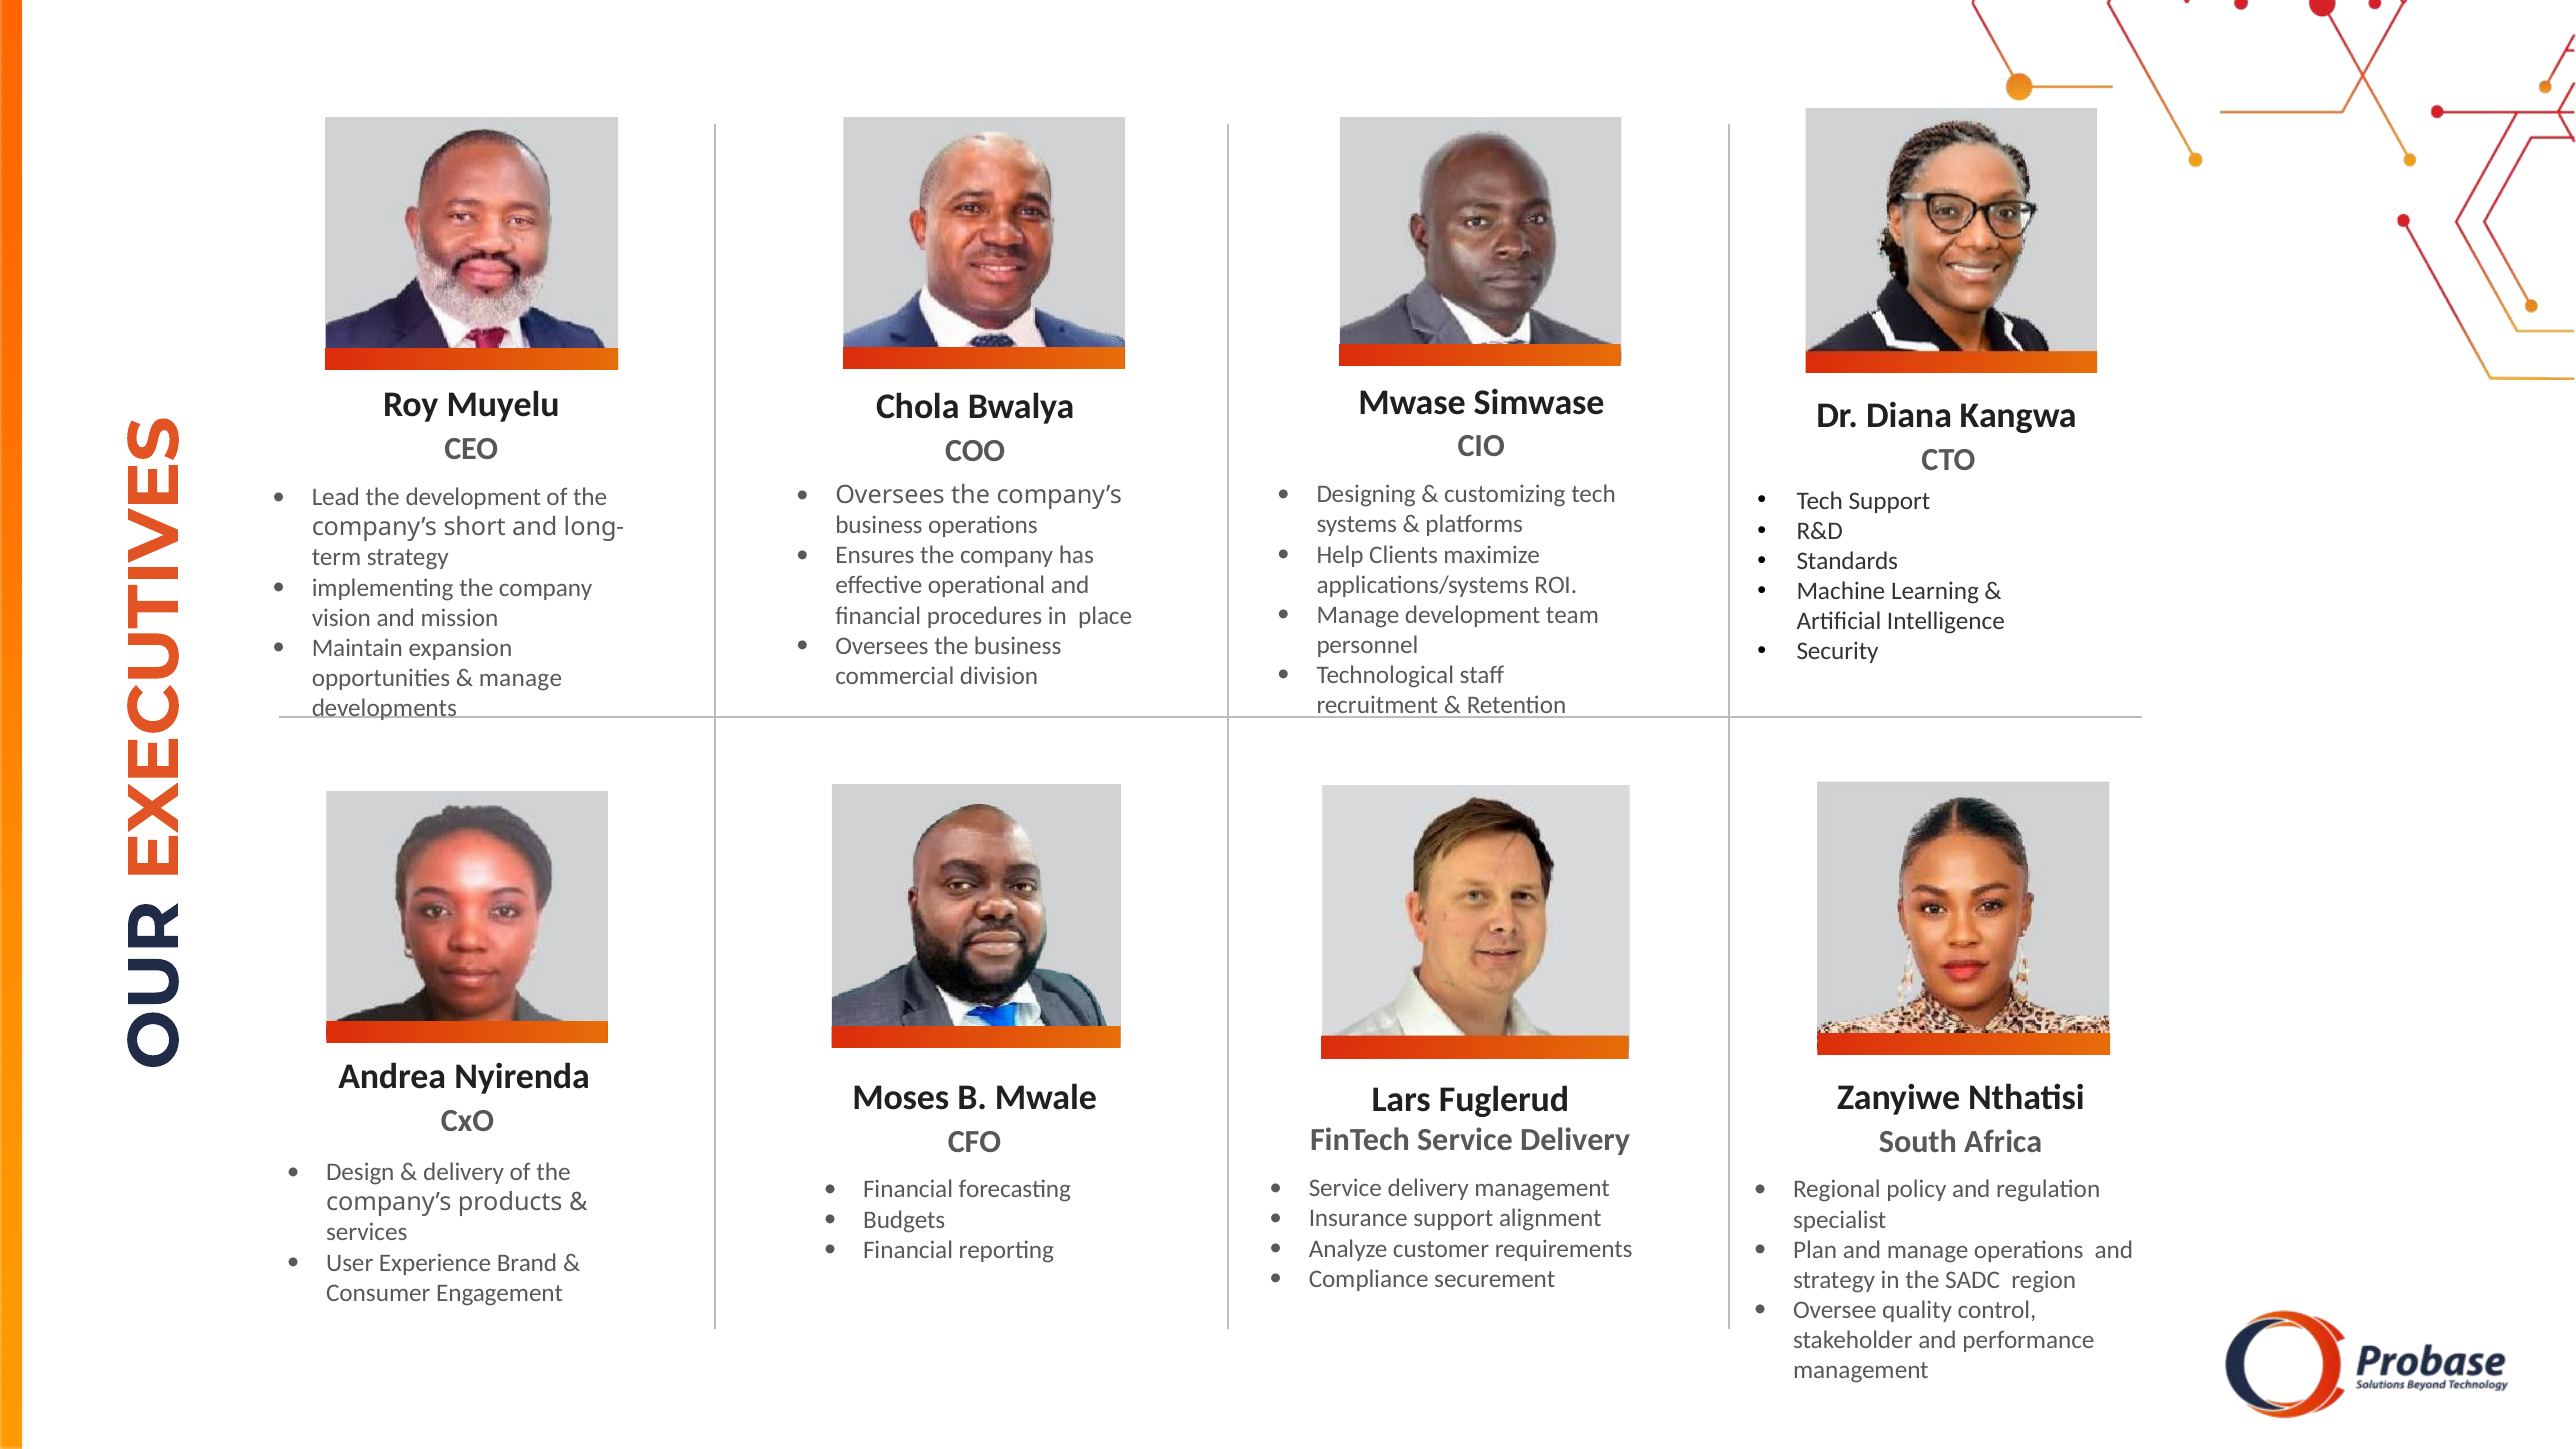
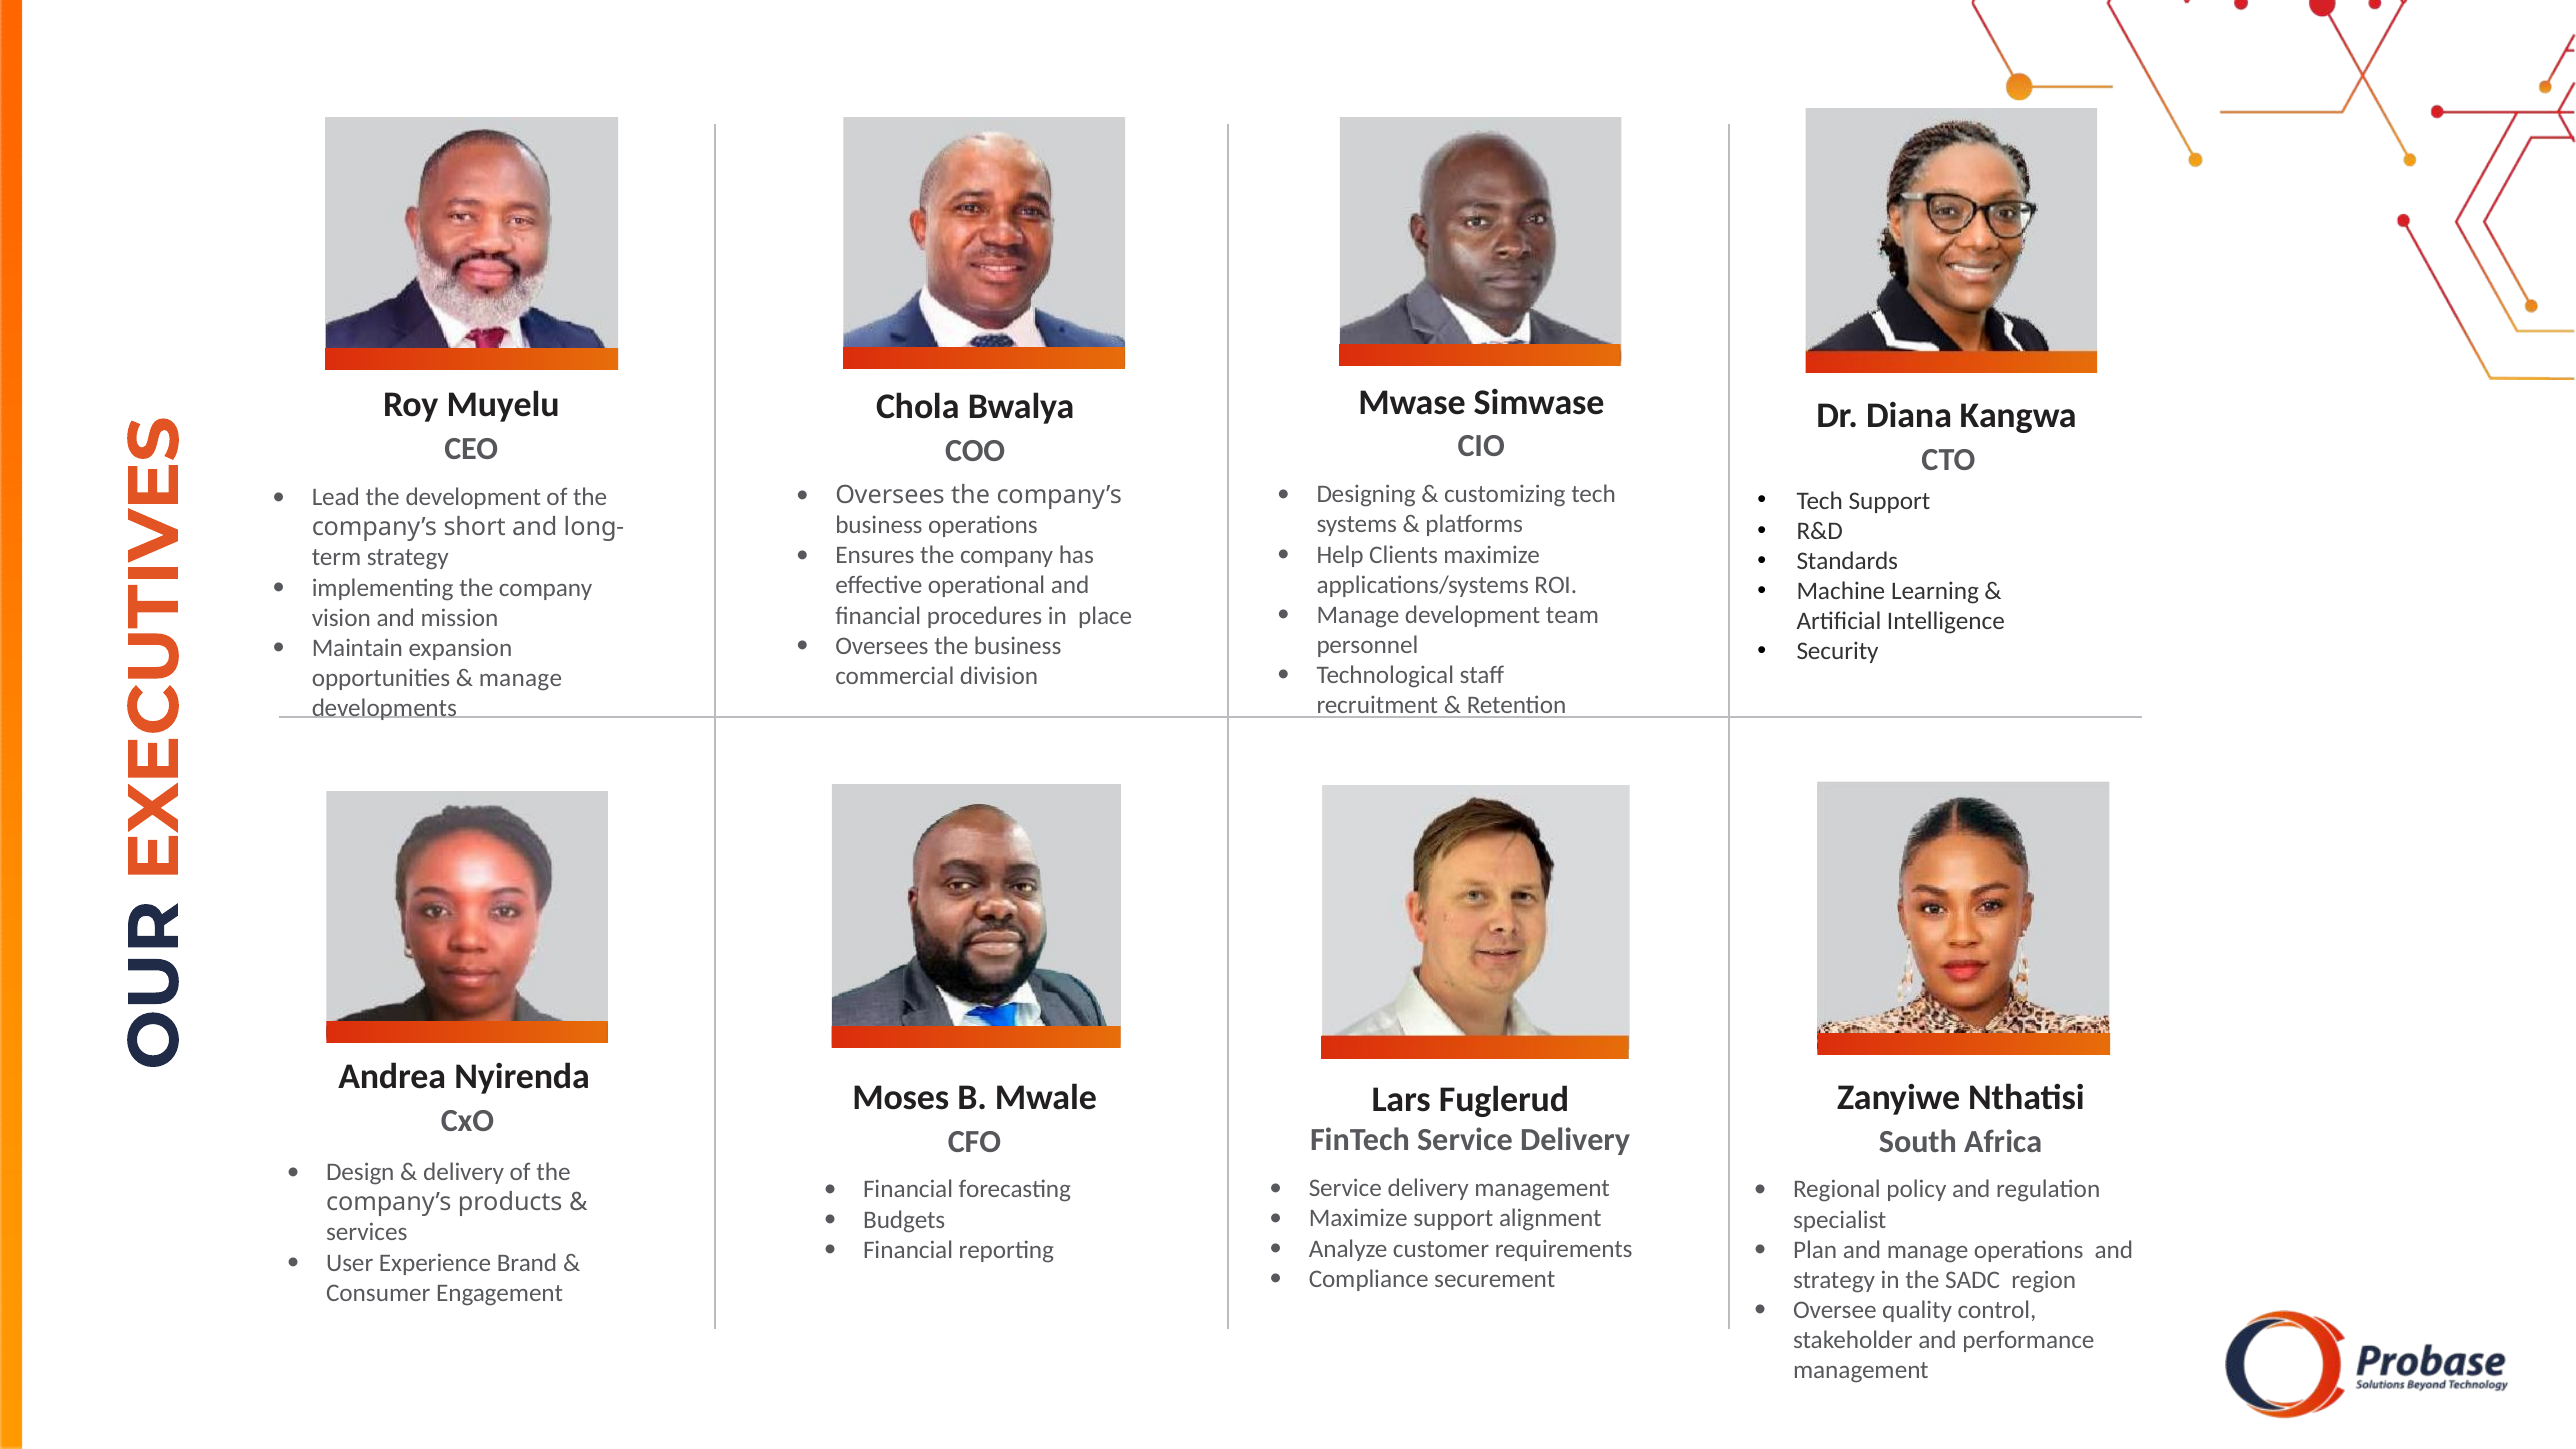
Insurance: Insurance -> Maximize (1358, 1219)
